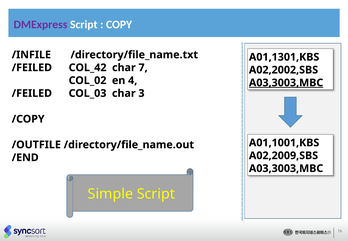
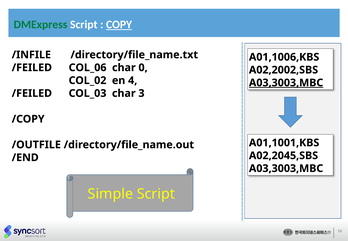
DMExpress colour: purple -> green (41, 25)
COPY underline: none -> present (119, 25)
A01,1301,KBS: A01,1301,KBS -> A01,1006,KBS (284, 57)
COL_42: COL_42 -> COL_06 (88, 68)
7: 7 -> 0 (143, 68)
A02,2009,SBS: A02,2009,SBS -> A02,2045,SBS (284, 156)
